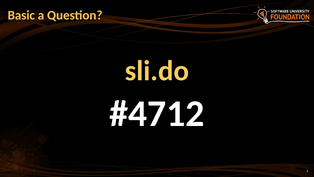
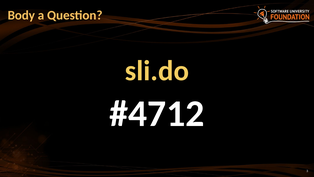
Basic: Basic -> Body (21, 15)
